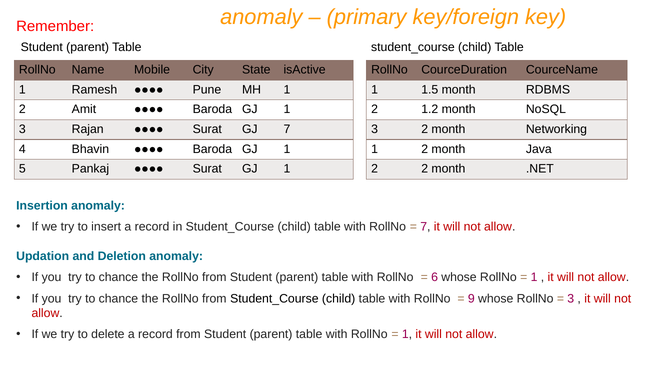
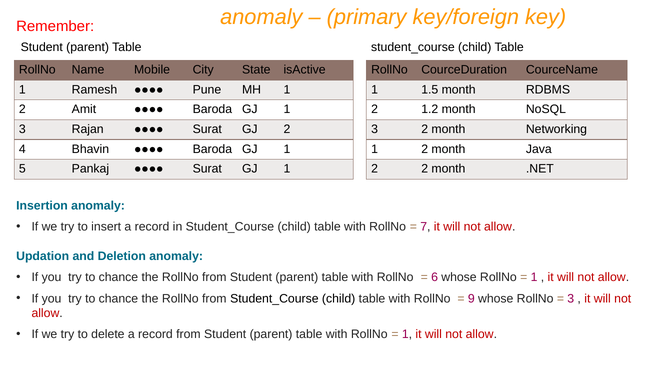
GJ 7: 7 -> 2 (287, 129)
